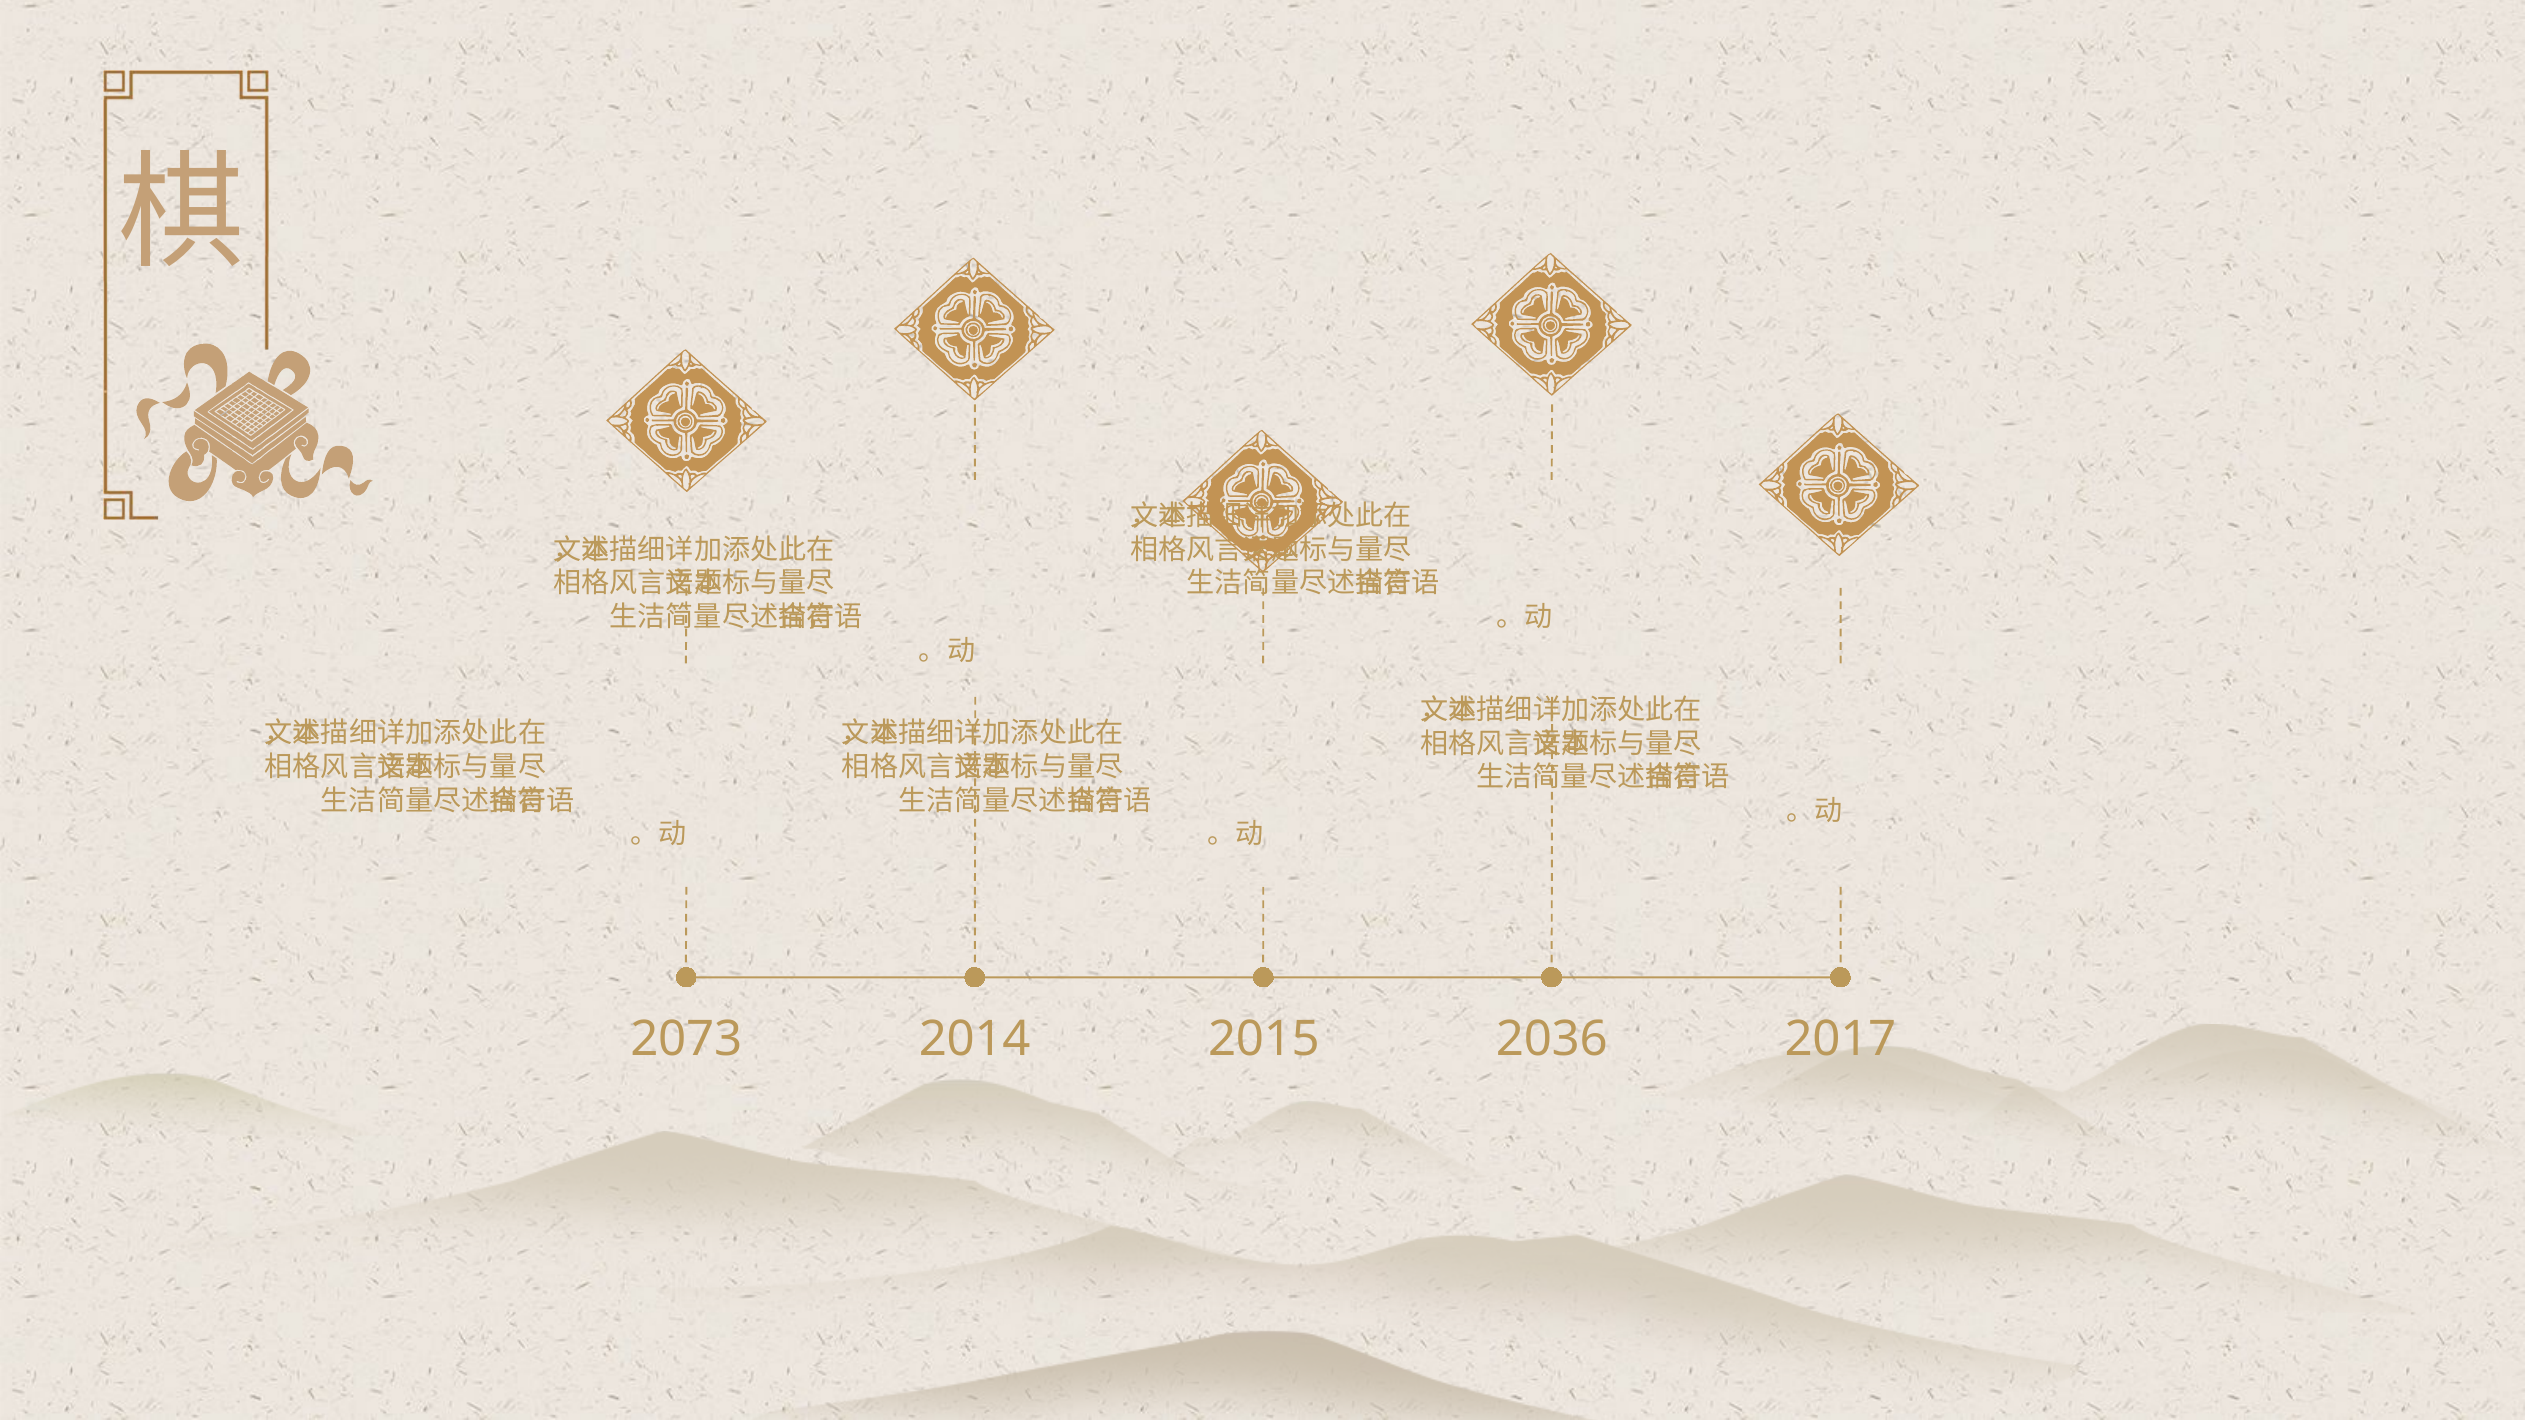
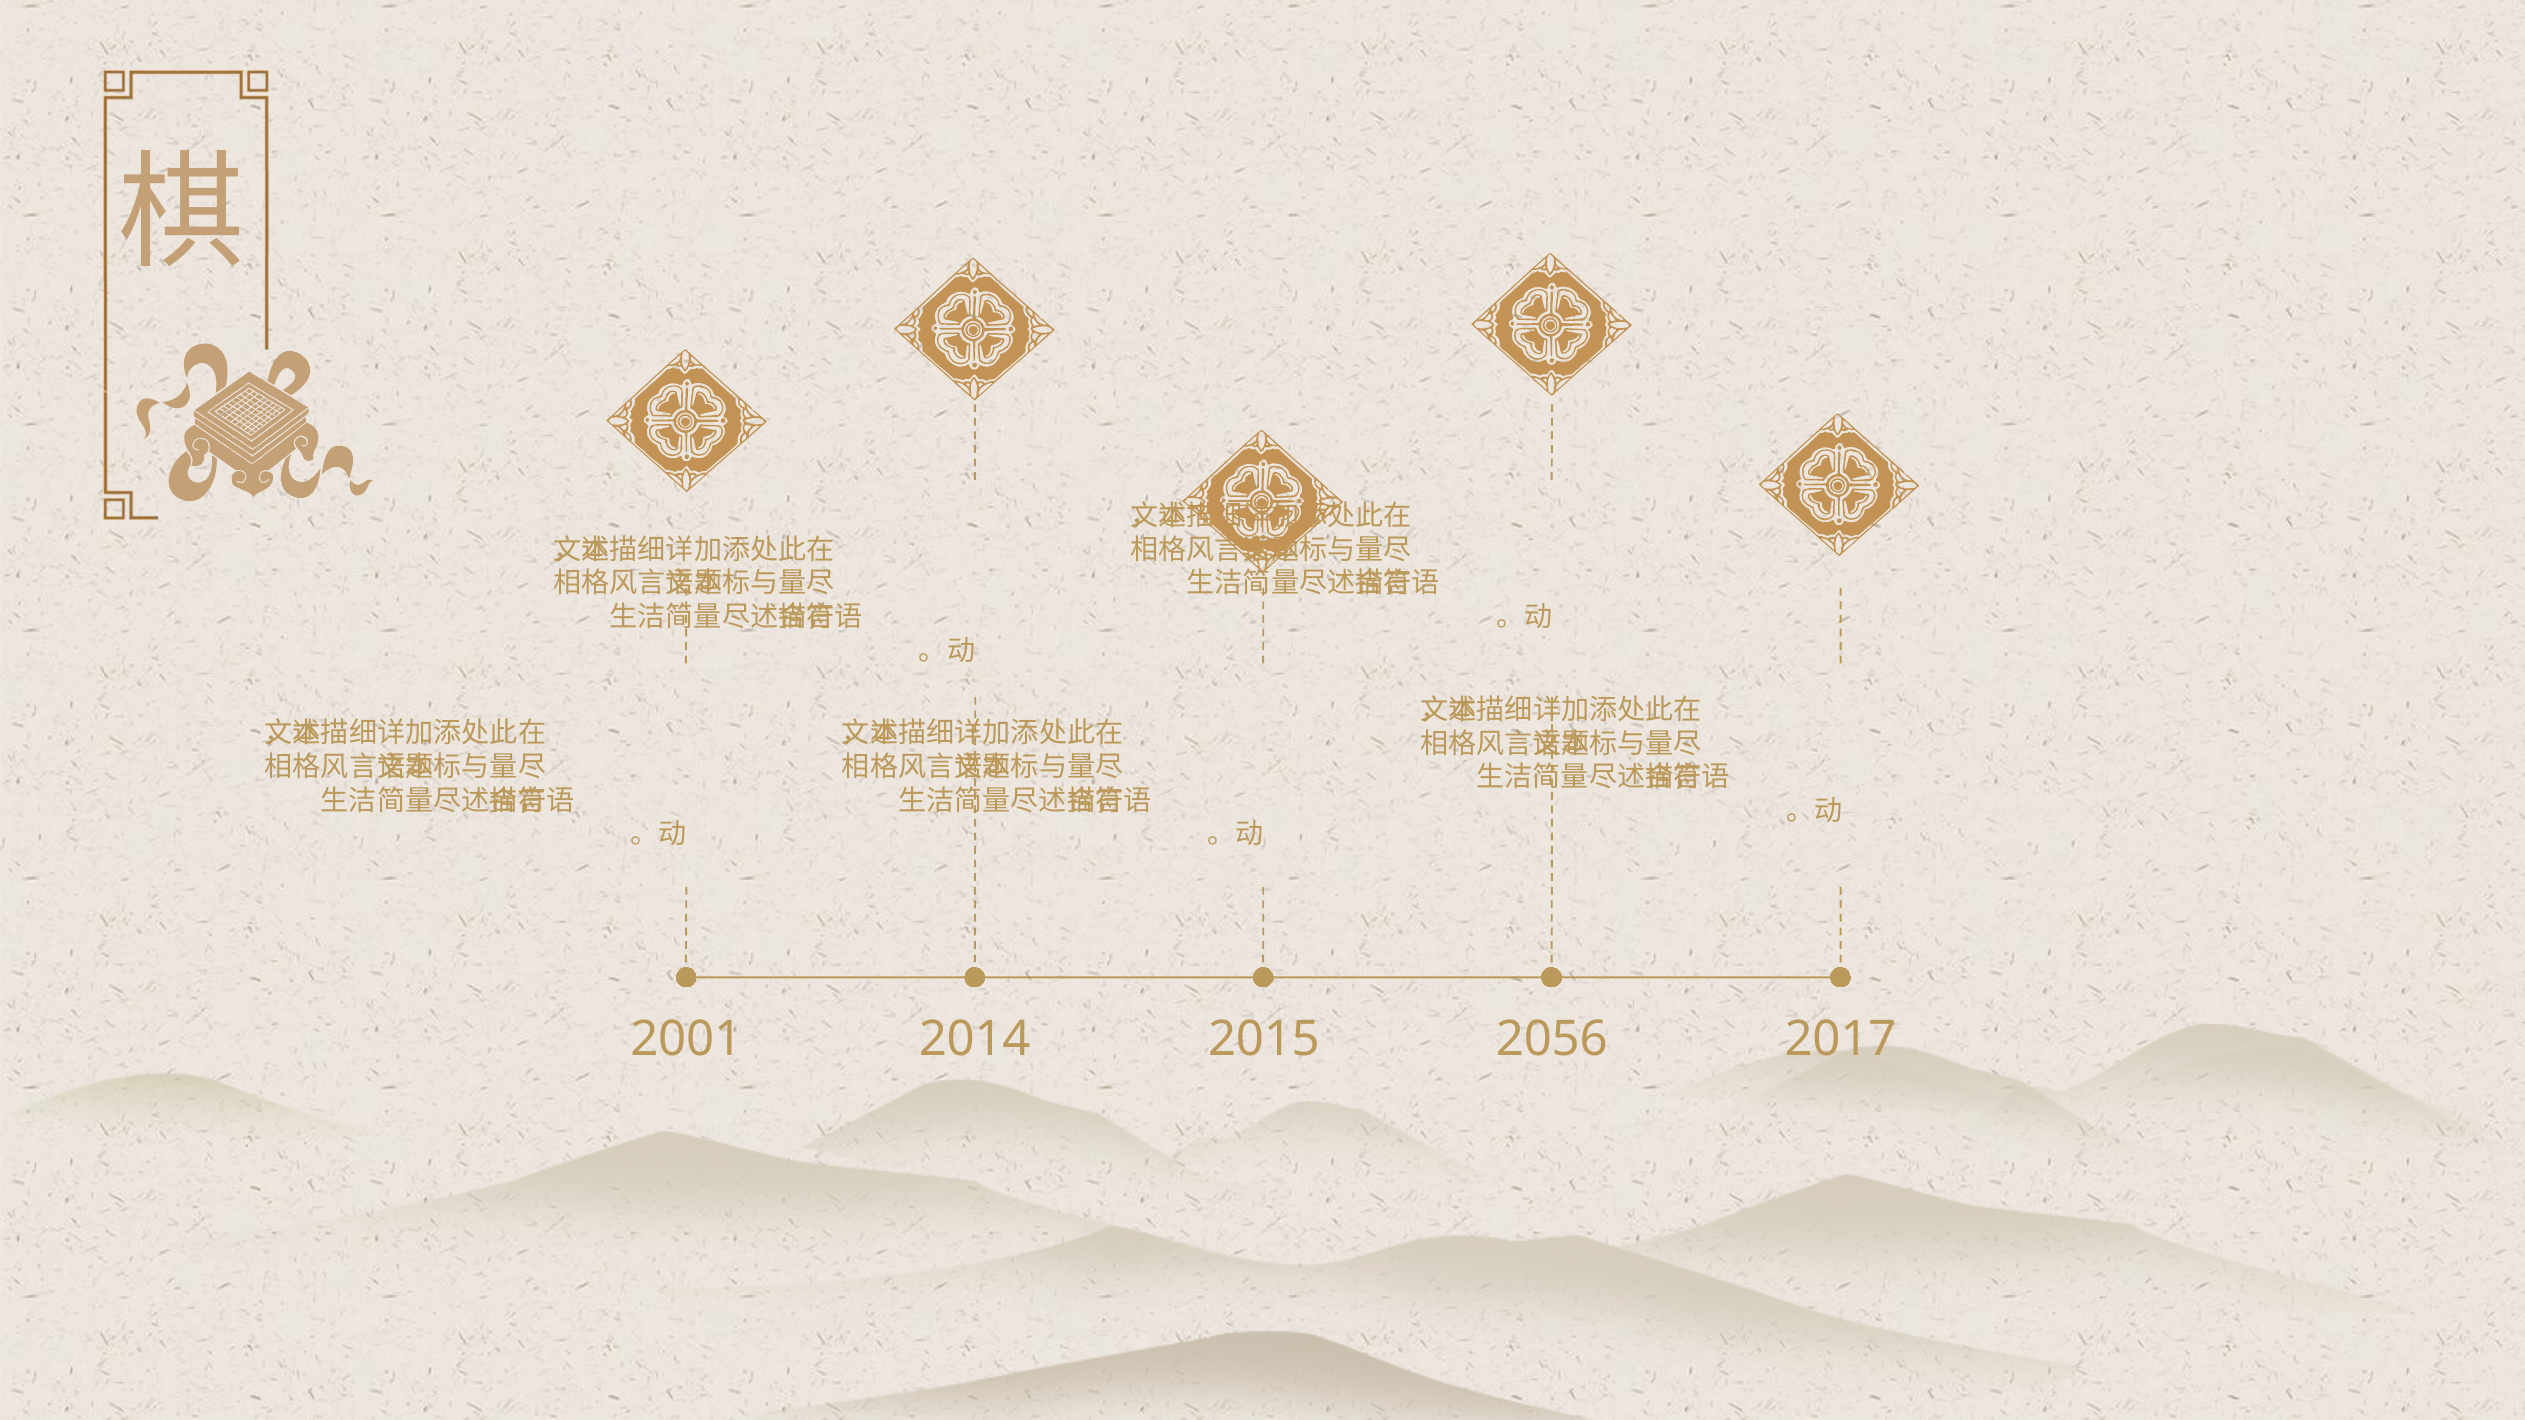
2073: 2073 -> 2001 (686, 1039)
2036: 2036 -> 2056 (1552, 1039)
